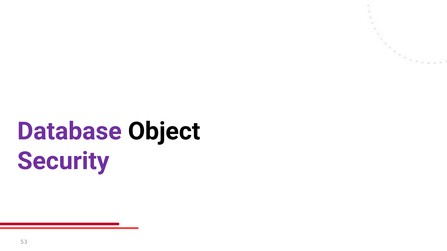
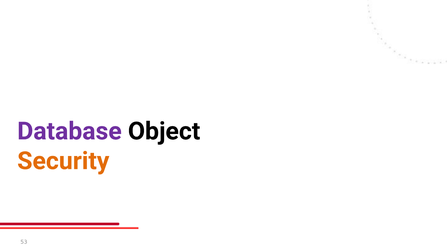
Security colour: purple -> orange (63, 161)
